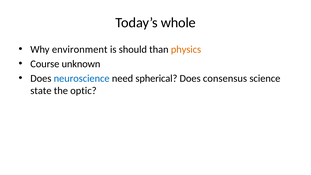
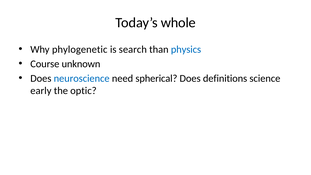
environment: environment -> phylogenetic (80, 49)
should: should -> search (133, 49)
physics colour: orange -> blue (186, 49)
consensus: consensus -> definitions (225, 78)
state: state -> early (41, 91)
